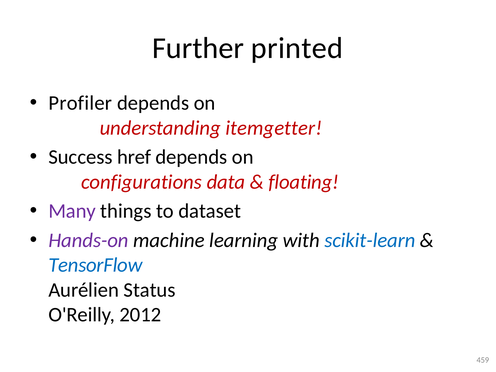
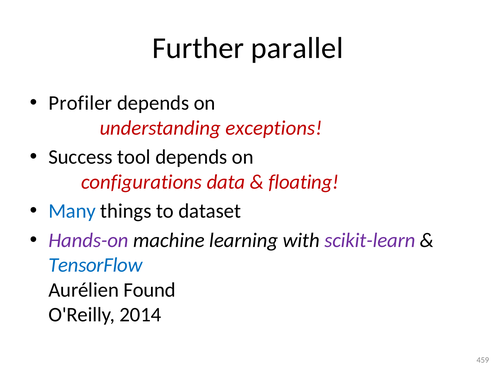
printed: printed -> parallel (297, 48)
itemgetter: itemgetter -> exceptions (274, 128)
href: href -> tool (134, 157)
Many colour: purple -> blue (72, 211)
scikit-learn colour: blue -> purple (370, 240)
Status: Status -> Found (150, 290)
2012: 2012 -> 2014 (140, 315)
